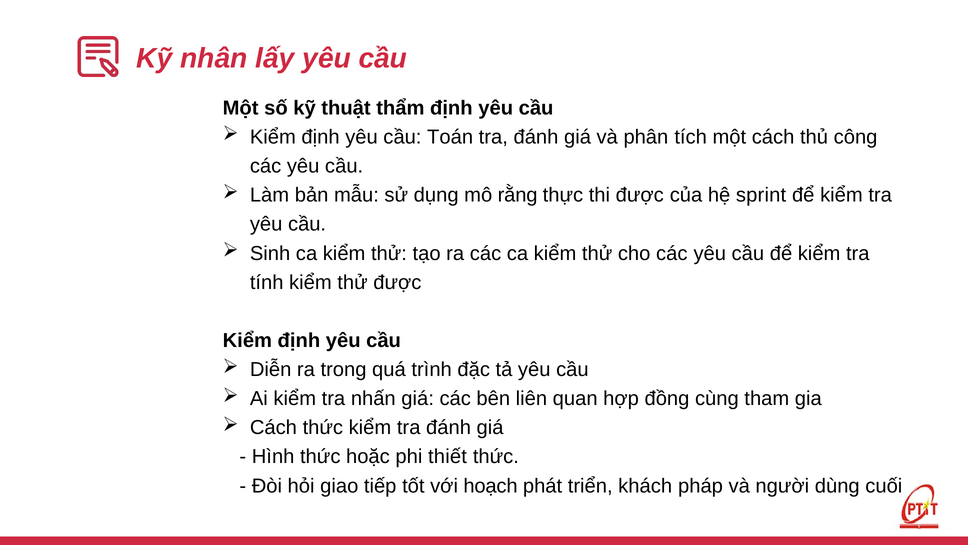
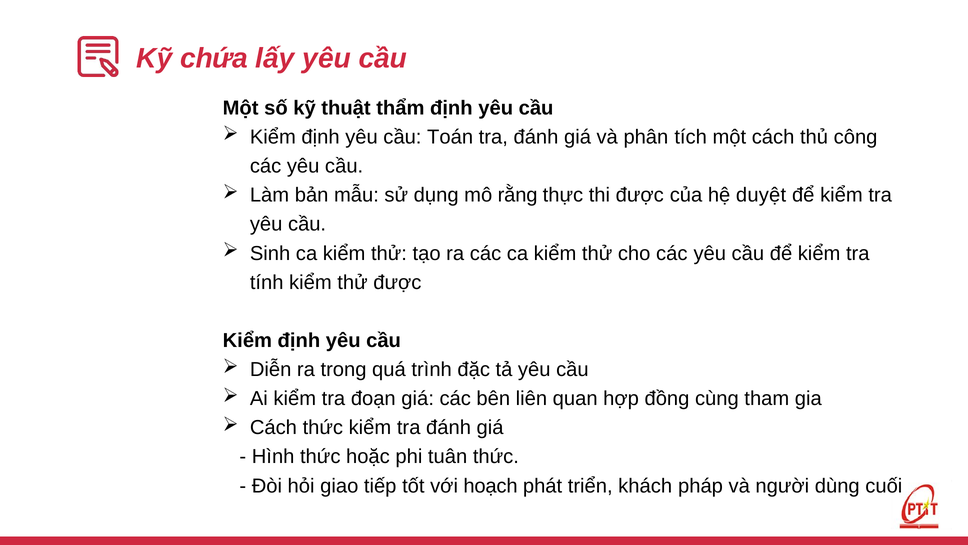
nhân: nhân -> chứa (214, 58)
sprint: sprint -> duyệt (761, 195)
nhấn: nhấn -> đoạn (373, 398)
thiết: thiết -> tuân (448, 456)
